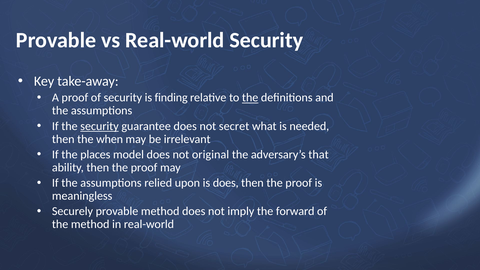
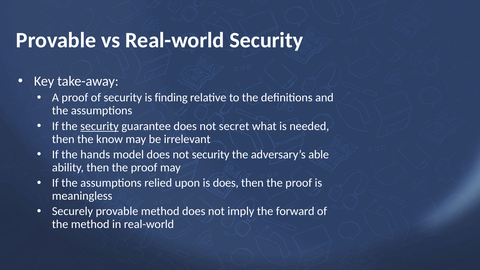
the underline: present -> none (250, 98)
when: when -> know (110, 139)
places: places -> hands (95, 155)
not original: original -> security (211, 155)
that: that -> able (319, 155)
